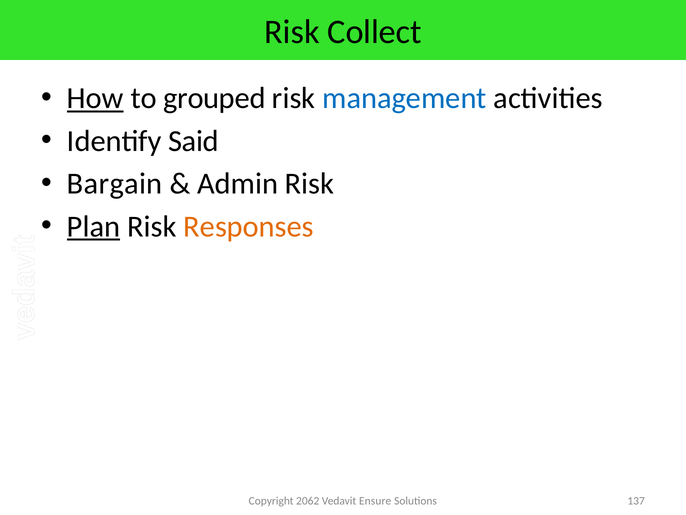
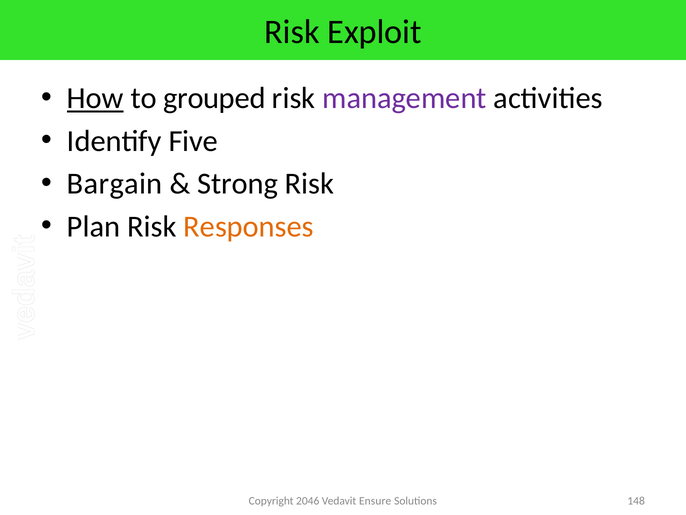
Collect: Collect -> Exploit (375, 32)
management colour: blue -> purple (404, 98)
Said: Said -> Five (193, 141)
Admin: Admin -> Strong (238, 184)
Plan underline: present -> none (94, 226)
2062: 2062 -> 2046 (308, 501)
137: 137 -> 148 (636, 500)
